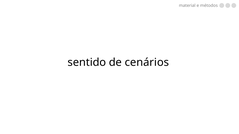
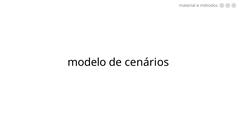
sentido: sentido -> modelo (87, 62)
